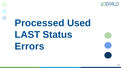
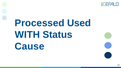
LAST: LAST -> WITH (27, 35)
Errors: Errors -> Cause (30, 46)
